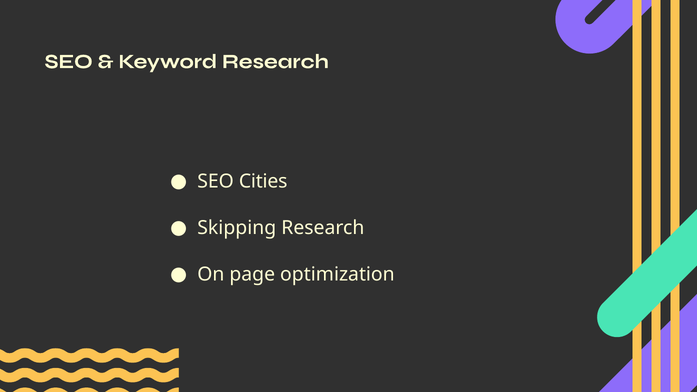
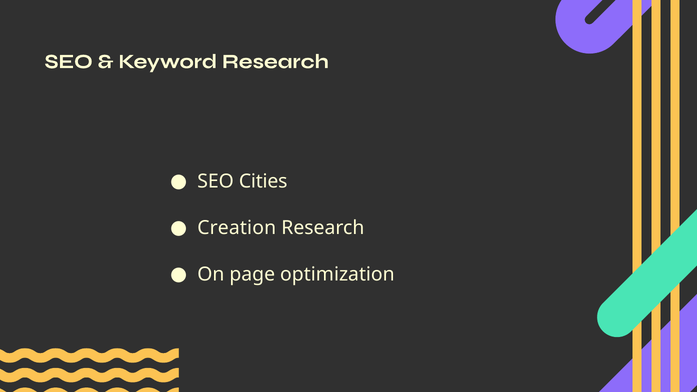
Skipping: Skipping -> Creation (237, 228)
